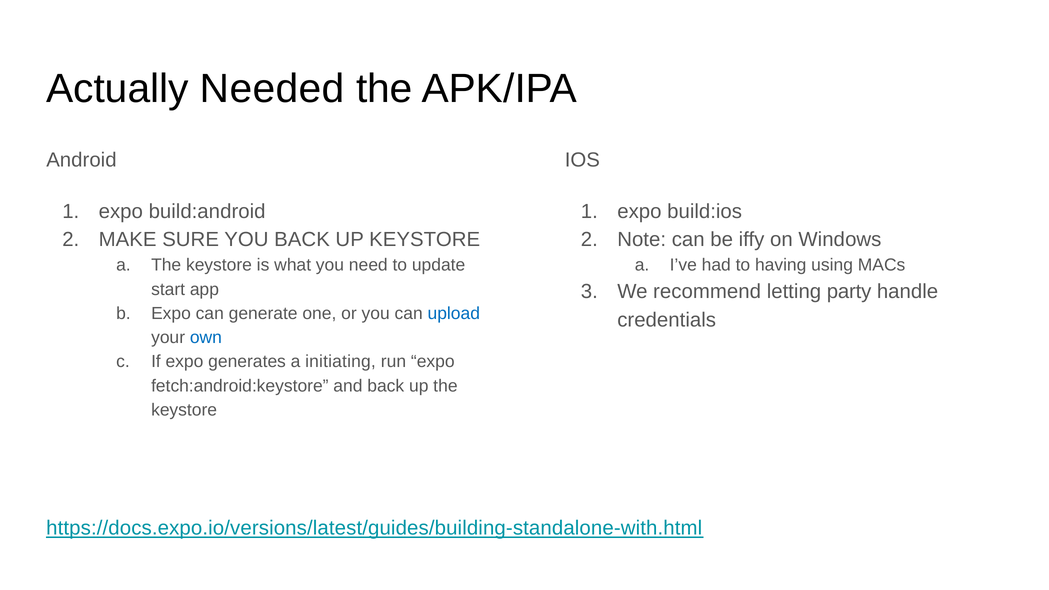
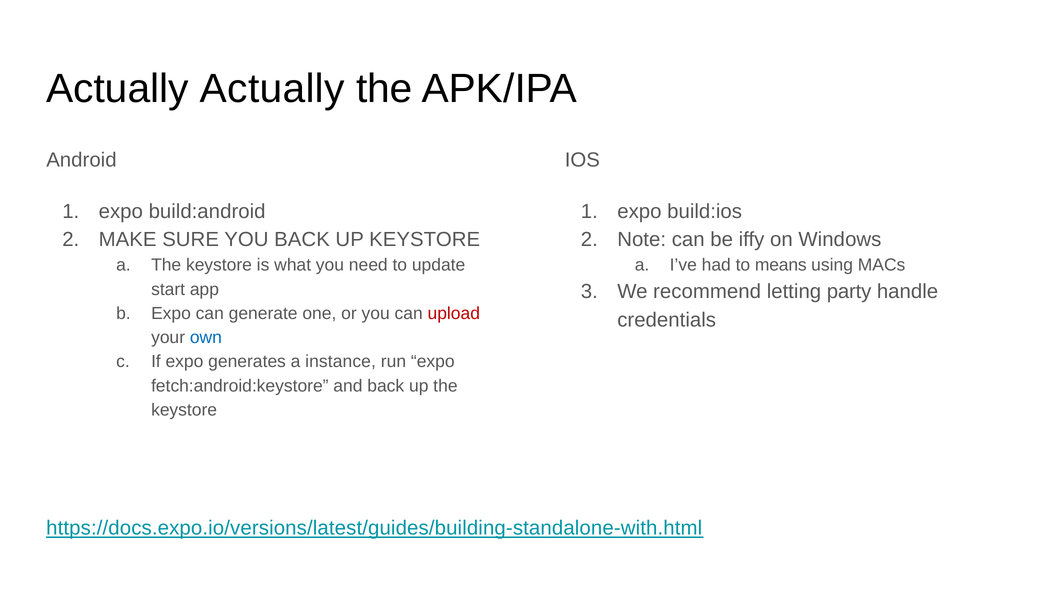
Actually Needed: Needed -> Actually (272, 89)
having: having -> means (781, 265)
upload colour: blue -> red (454, 313)
initiating: initiating -> instance (341, 362)
